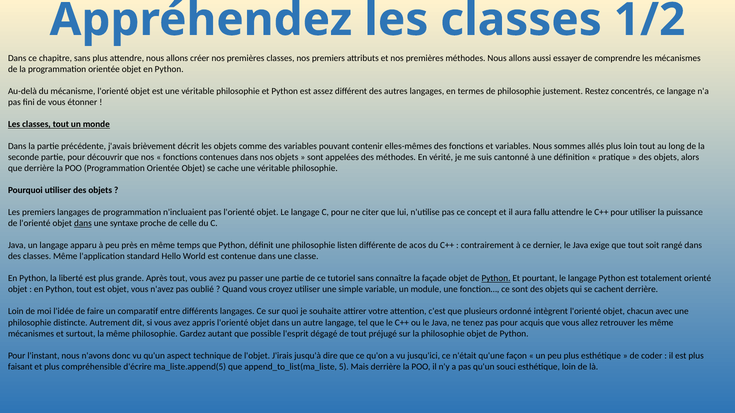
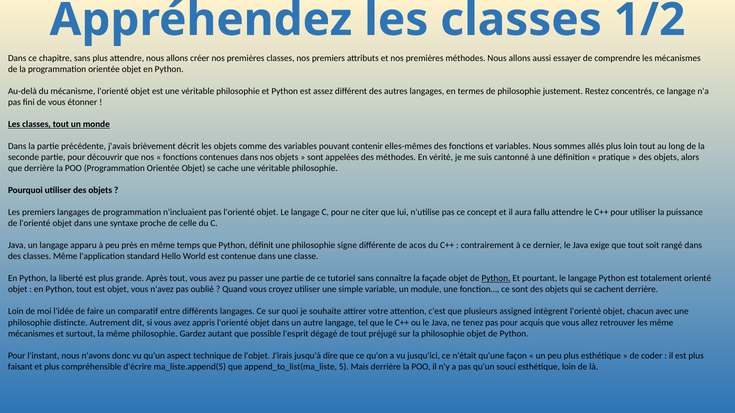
dans underline: present -> none (83, 224)
listen: listen -> signe (347, 246)
ordonné: ordonné -> assigned (516, 312)
